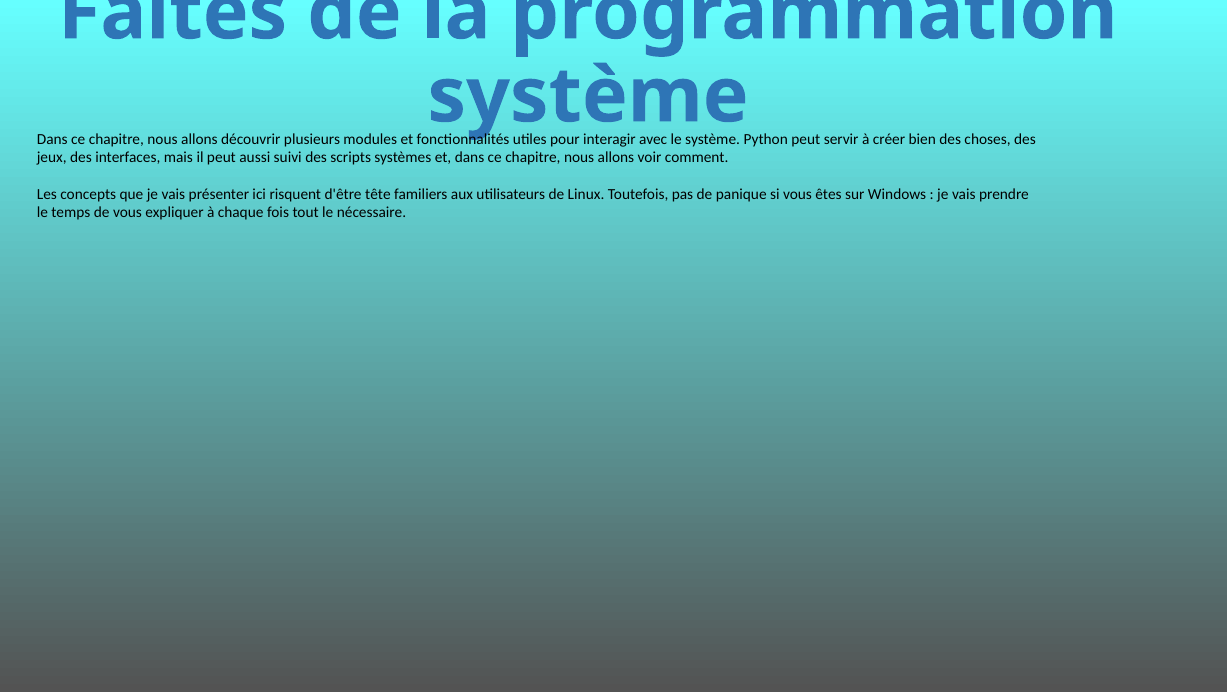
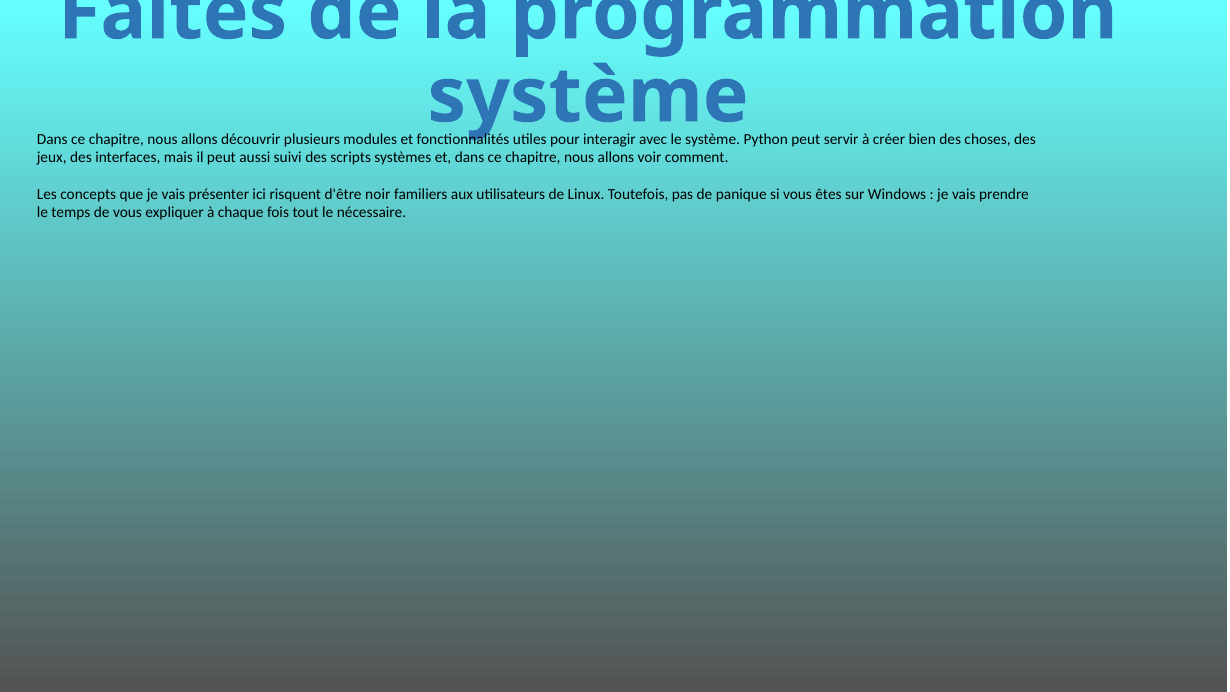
tête: tête -> noir (378, 194)
